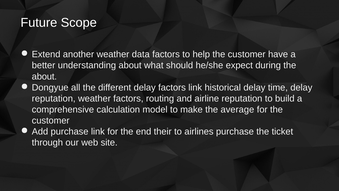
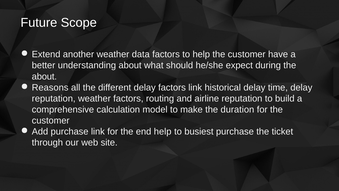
Dongyue: Dongyue -> Reasons (50, 87)
average: average -> duration (237, 109)
end their: their -> help (163, 131)
airlines: airlines -> busiest (199, 131)
